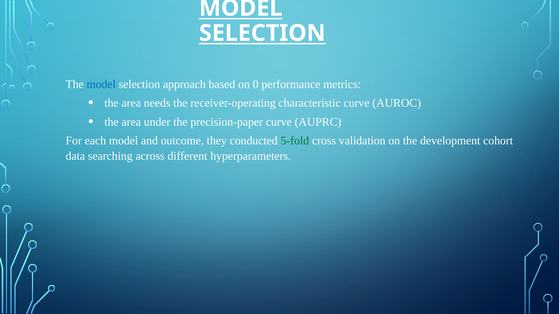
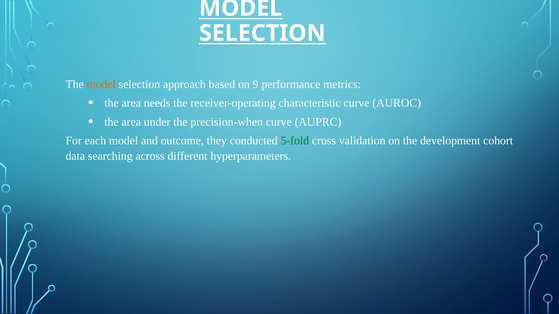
model colour: blue -> orange (101, 84)
0: 0 -> 9 (256, 84)
precision-paper: precision-paper -> precision-when (227, 122)
